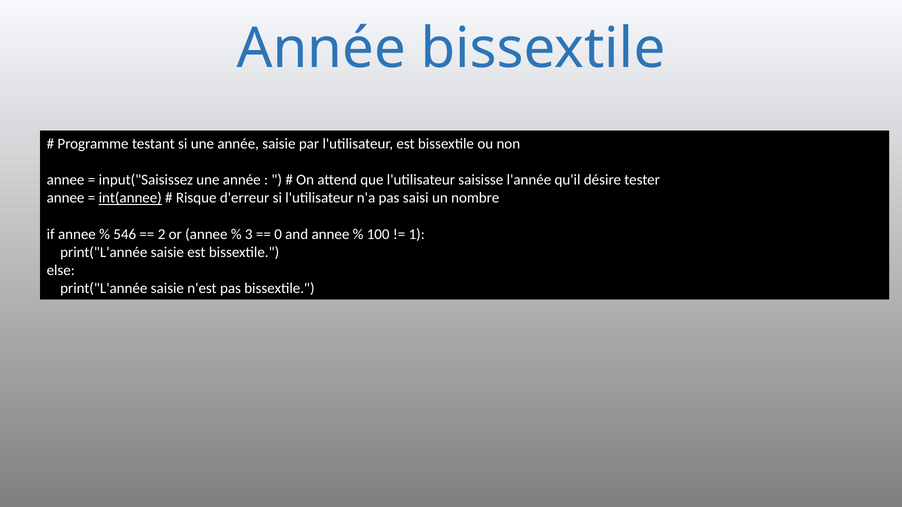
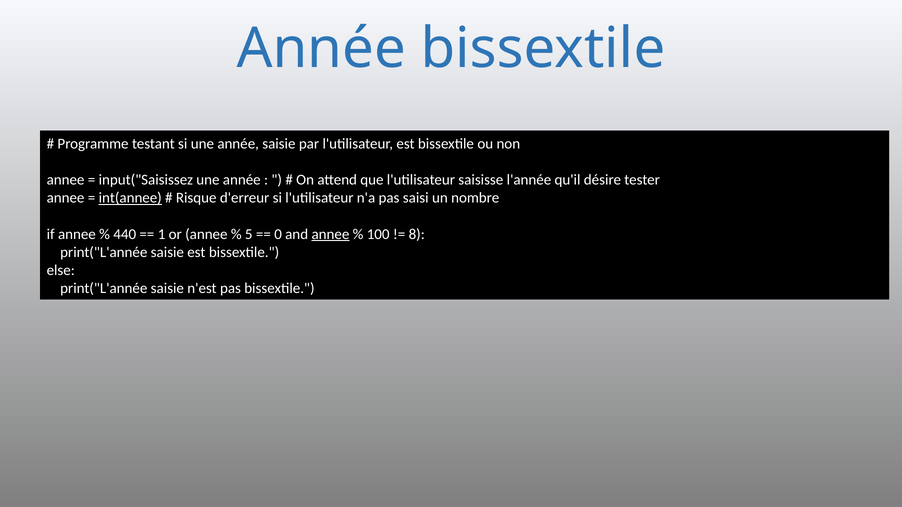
546: 546 -> 440 (125, 234)
2: 2 -> 1 (162, 234)
3: 3 -> 5 (249, 234)
annee underline: none -> present (330, 234)
1: 1 -> 8 (417, 234)
